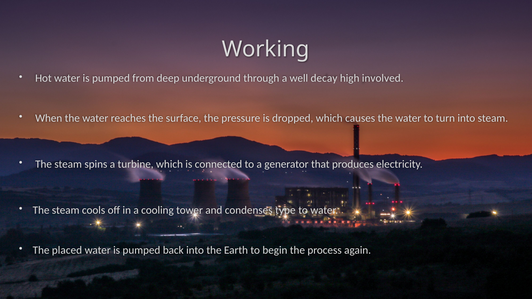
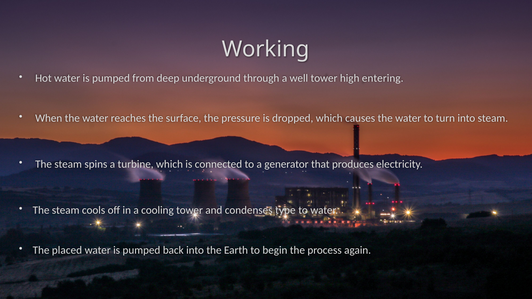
well decay: decay -> tower (324, 78)
involved: involved -> entering (383, 78)
